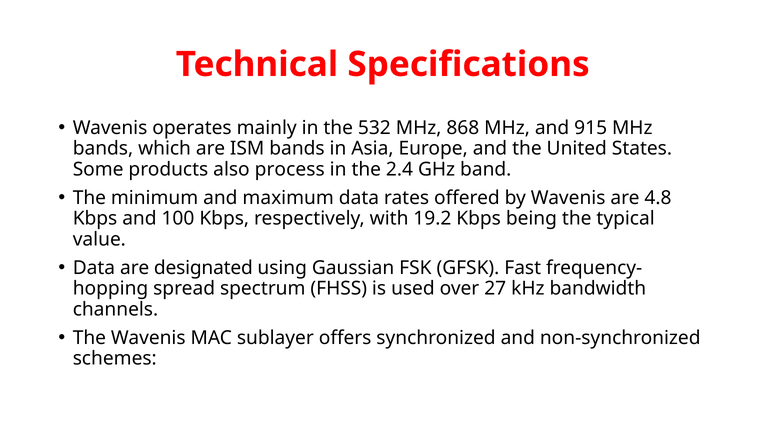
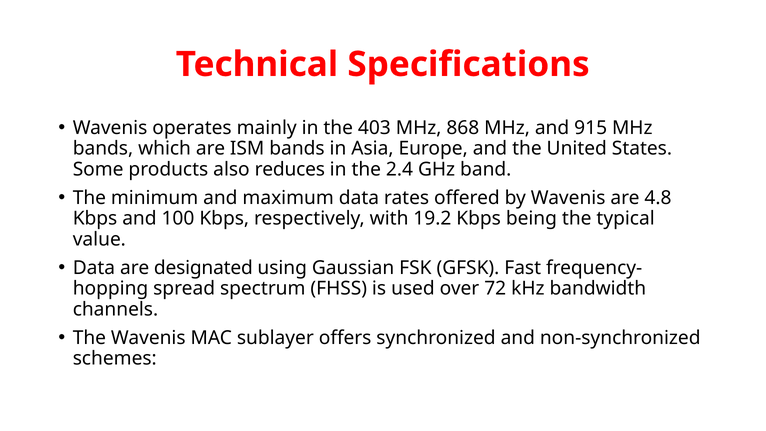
532: 532 -> 403 (374, 128)
process: process -> reduces (290, 169)
27: 27 -> 72 (495, 288)
